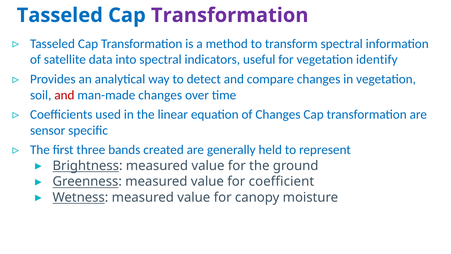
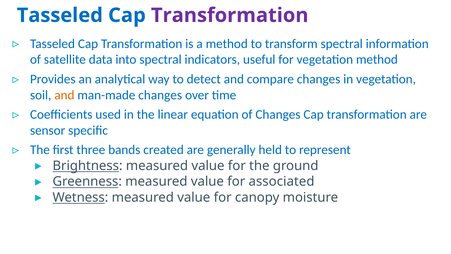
vegetation identify: identify -> method (377, 60)
and colour: red -> orange (64, 95)
coefficient: coefficient -> associated (282, 181)
